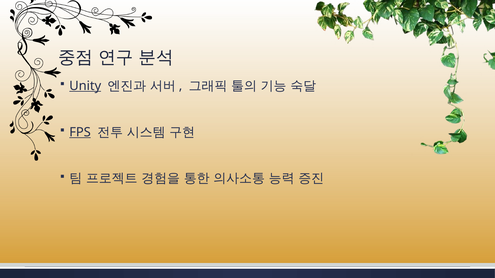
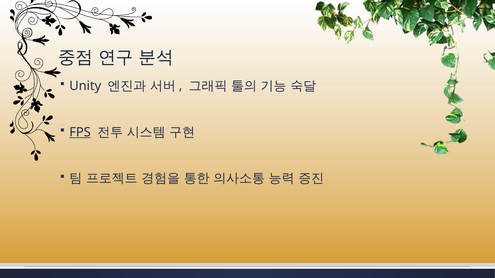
Unity underline: present -> none (85, 86)
